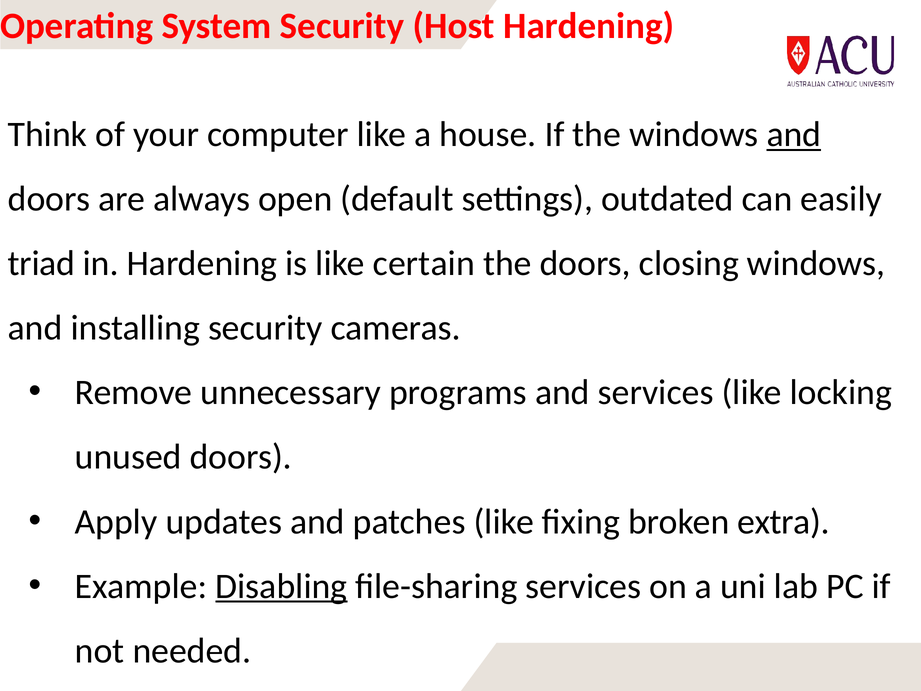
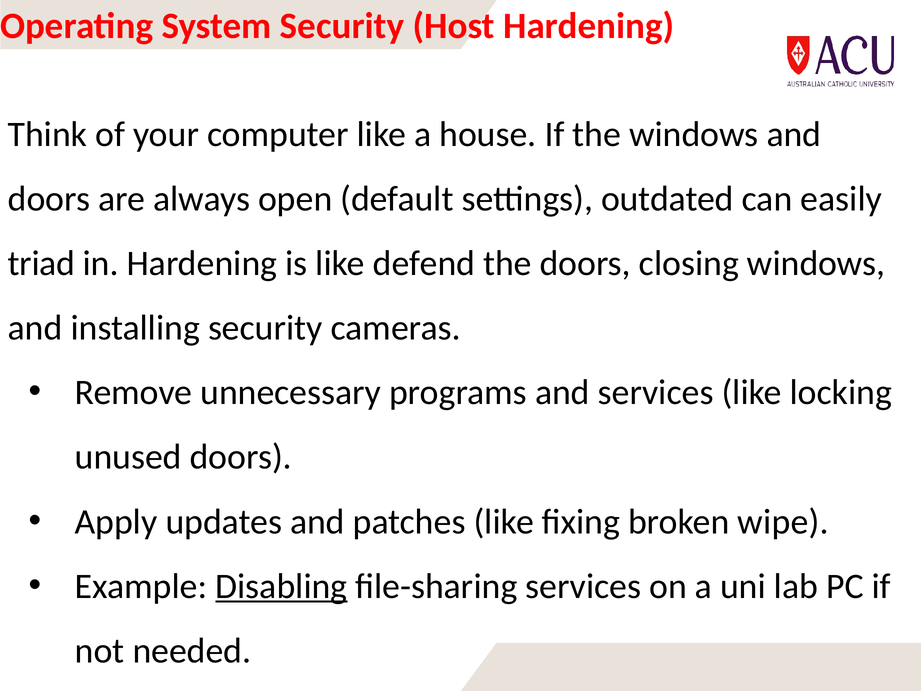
and underline: present -> none (794, 134)
certain: certain -> defend (424, 263)
extra: extra -> wipe (783, 521)
